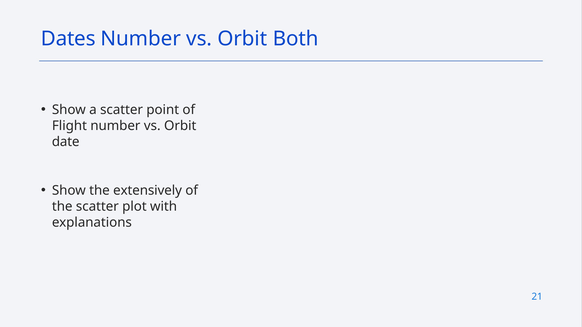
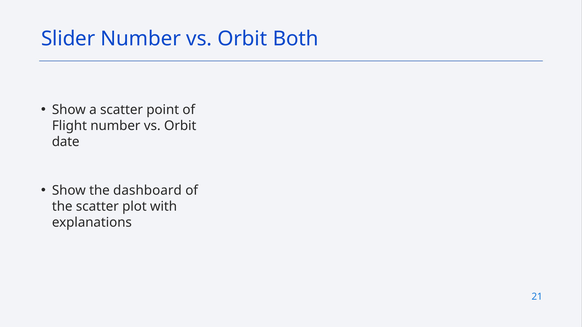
Dates: Dates -> Slider (68, 39)
extensively: extensively -> dashboard (147, 191)
